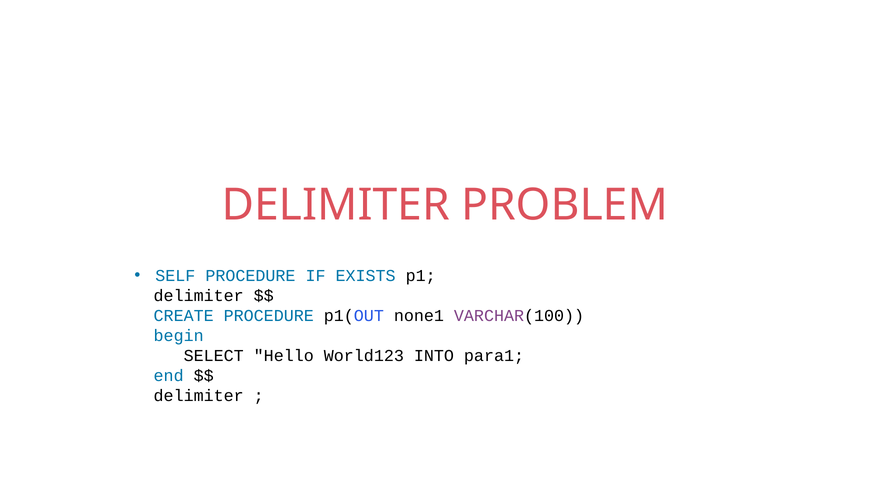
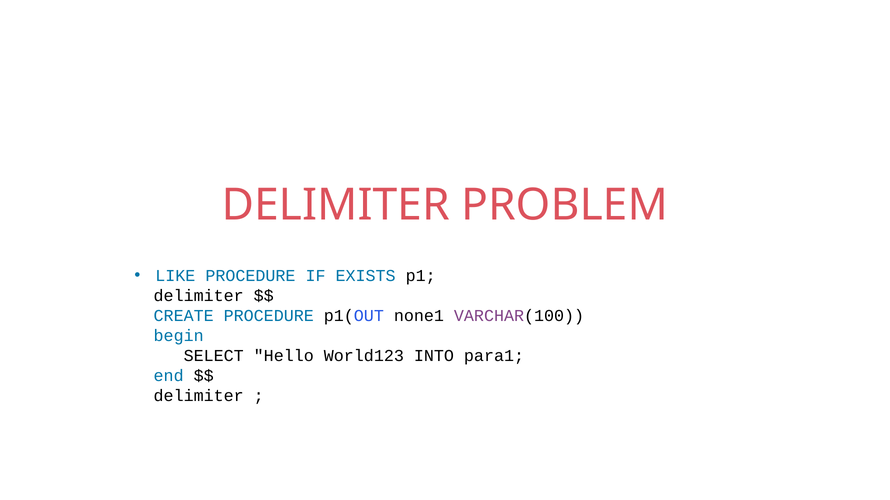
SELF: SELF -> LIKE (175, 276)
